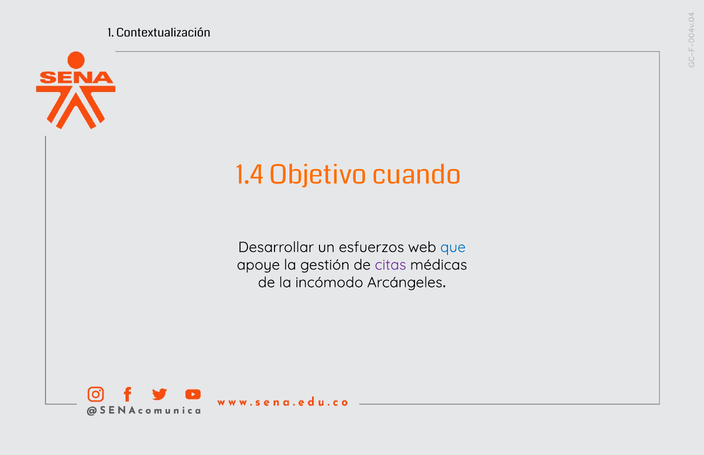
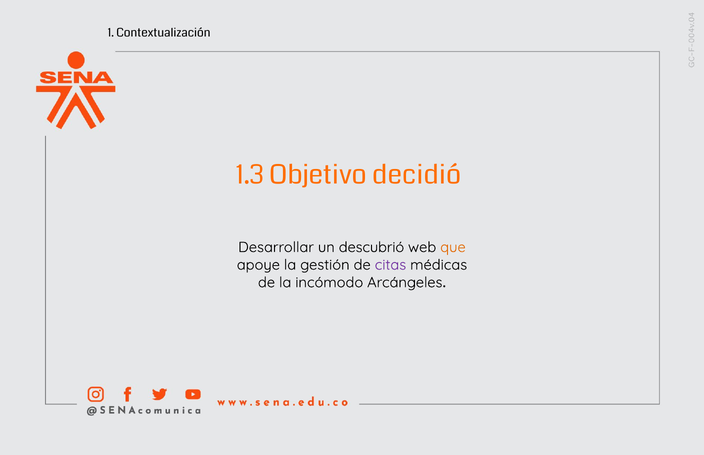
1.4: 1.4 -> 1.3 (250, 175)
cuando: cuando -> decidió (417, 175)
esfuerzos: esfuerzos -> descubrió (371, 247)
que colour: blue -> orange (453, 247)
